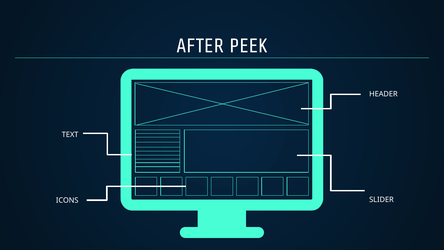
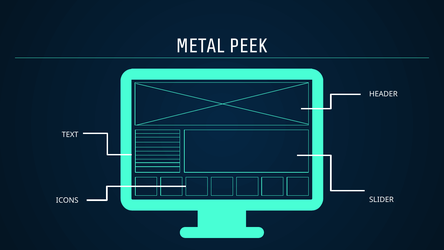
AFTER: AFTER -> METAL (200, 46)
